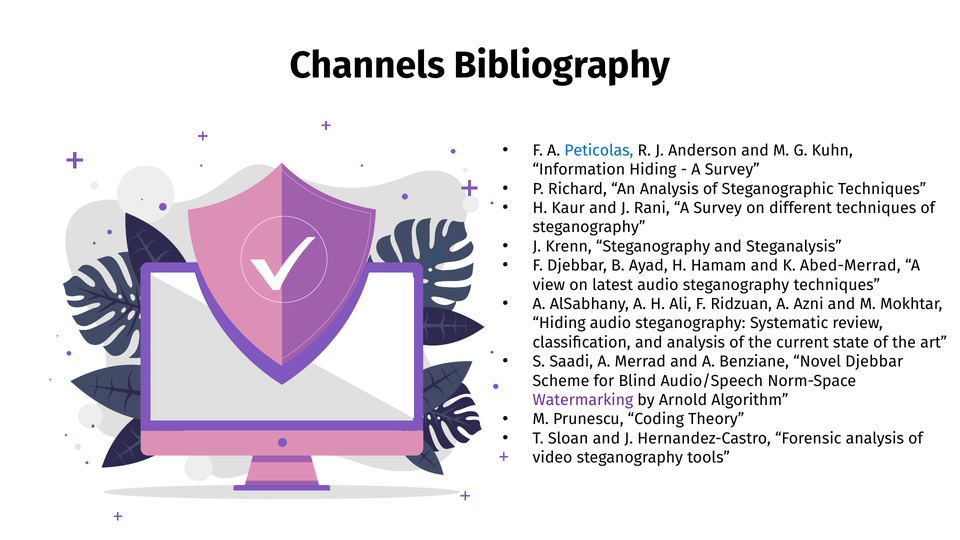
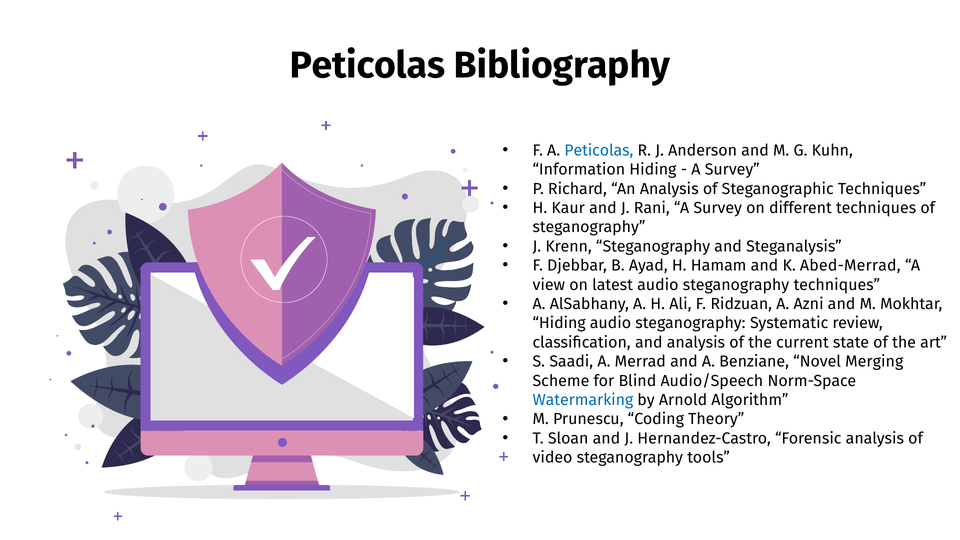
Channels: Channels -> Peticolas (367, 65)
Novel Djebbar: Djebbar -> Merging (874, 362)
Watermarking colour: purple -> blue (583, 400)
